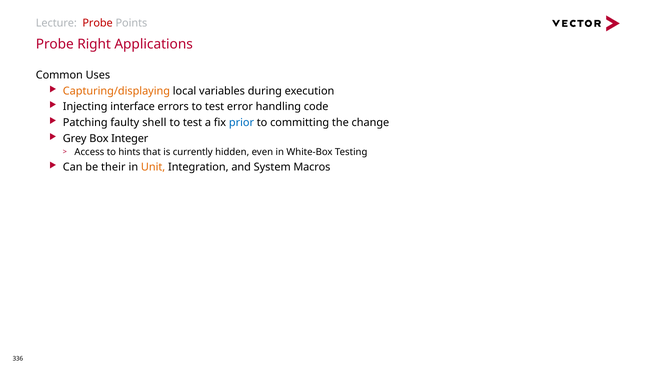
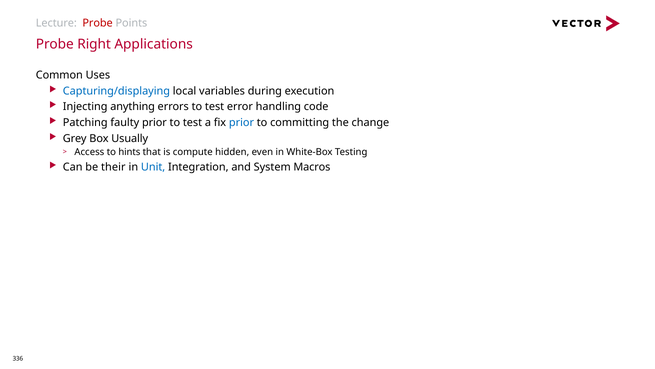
Capturing/displaying colour: orange -> blue (116, 91)
interface: interface -> anything (133, 107)
faulty shell: shell -> prior (154, 122)
Integer: Integer -> Usually (130, 138)
currently: currently -> compute (193, 152)
Unit colour: orange -> blue (153, 167)
